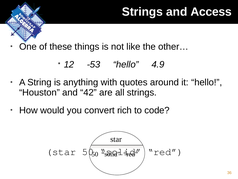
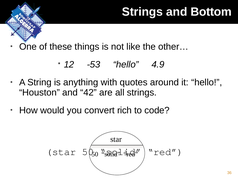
Access: Access -> Bottom (211, 12)
